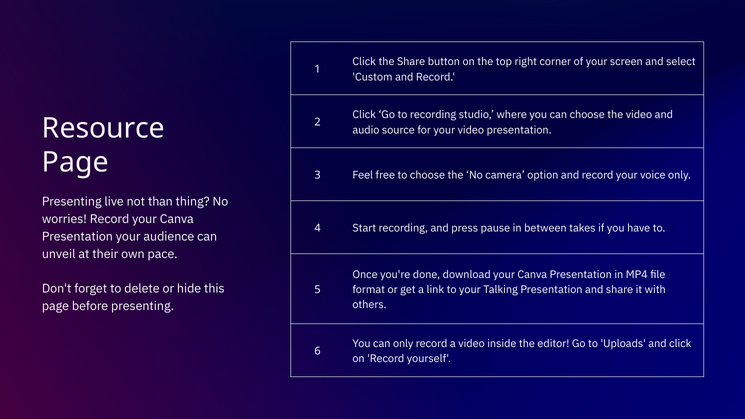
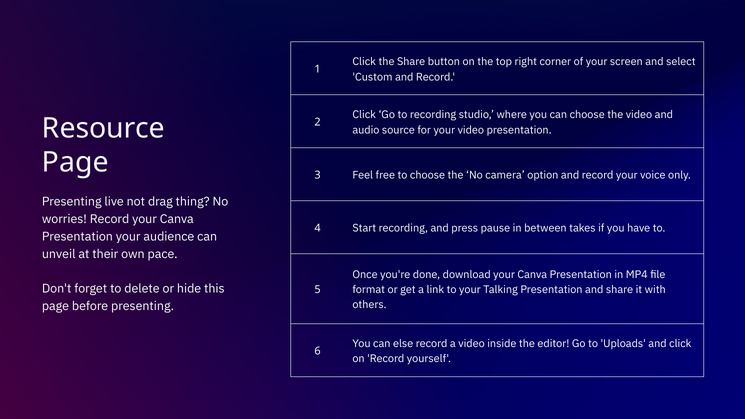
than: than -> drag (160, 202)
can only: only -> else (403, 344)
